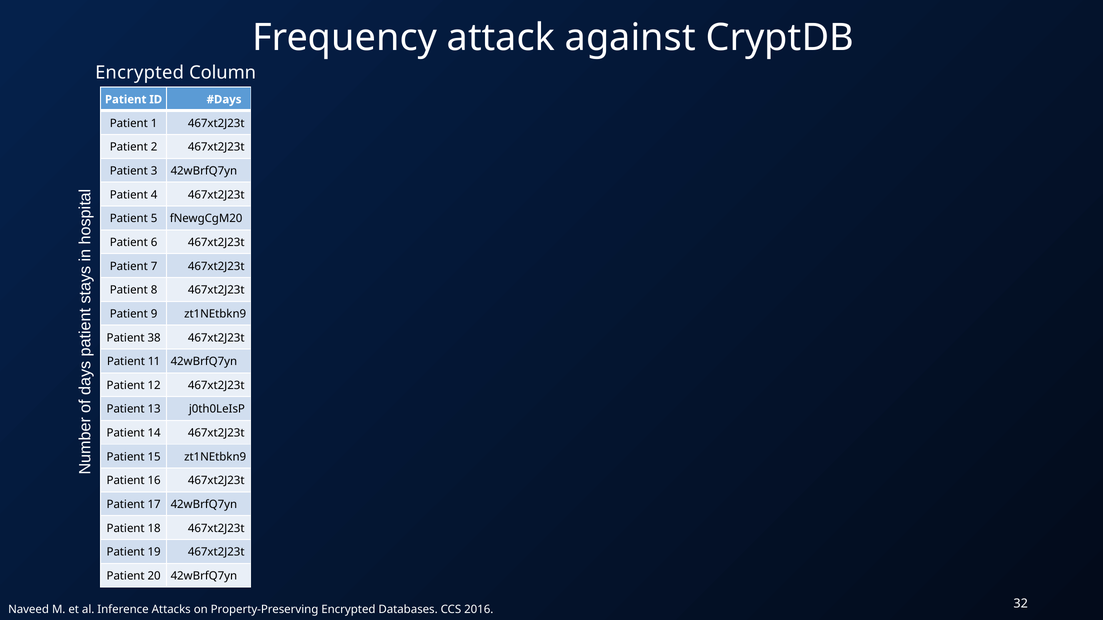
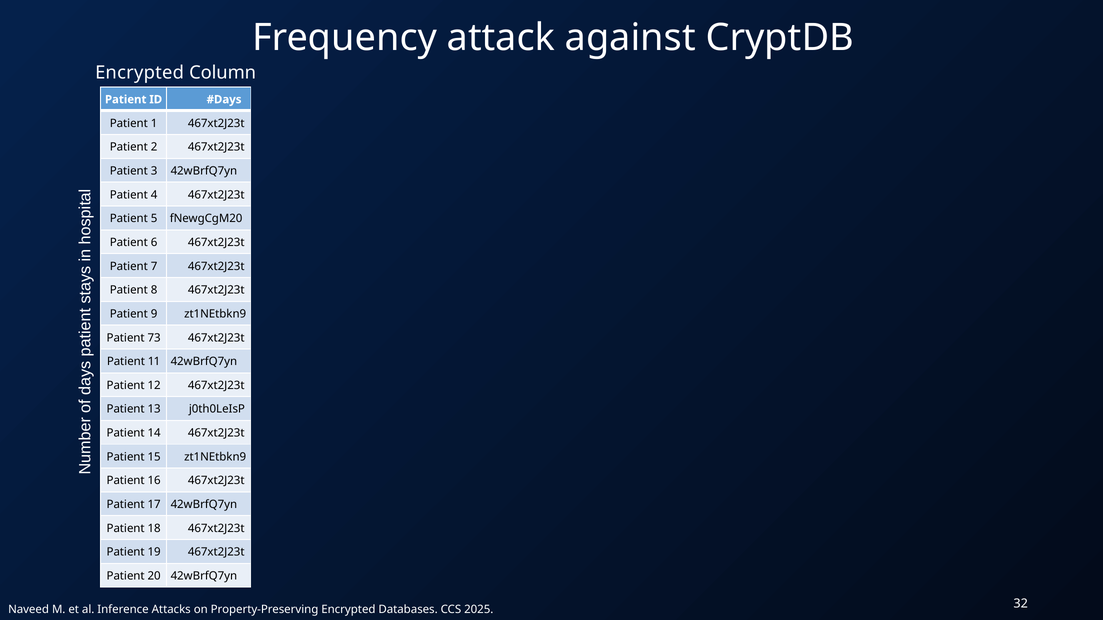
38: 38 -> 73 (154, 338)
2016: 2016 -> 2025 (479, 610)
